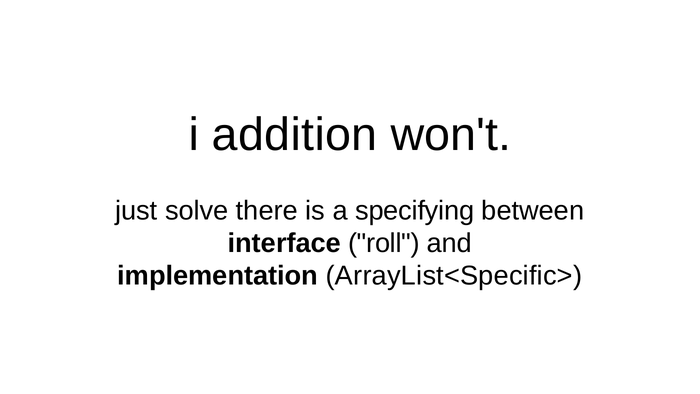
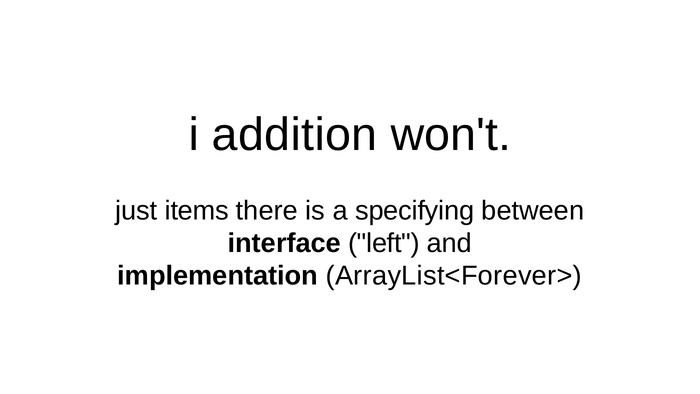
solve: solve -> items (197, 210)
roll: roll -> left (384, 243)
ArrayList<Specific>: ArrayList<Specific> -> ArrayList<Forever> (454, 276)
